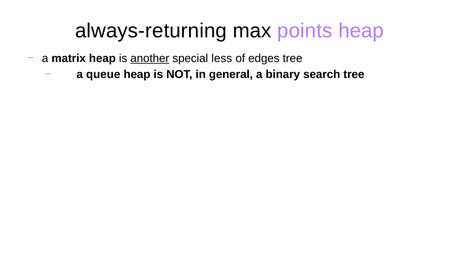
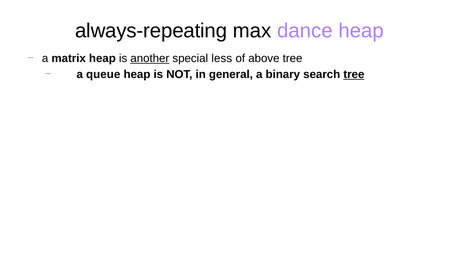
always-returning: always-returning -> always-repeating (151, 31)
points: points -> dance (305, 31)
edges: edges -> above (264, 58)
tree underline: none -> present (354, 74)
